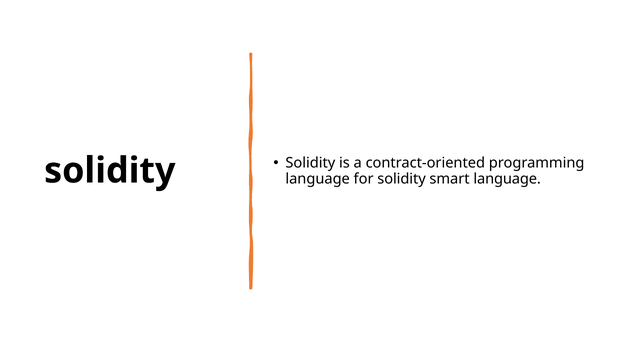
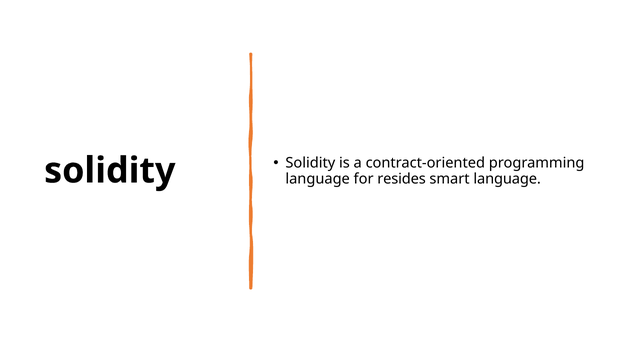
for solidity: solidity -> resides (402, 179)
